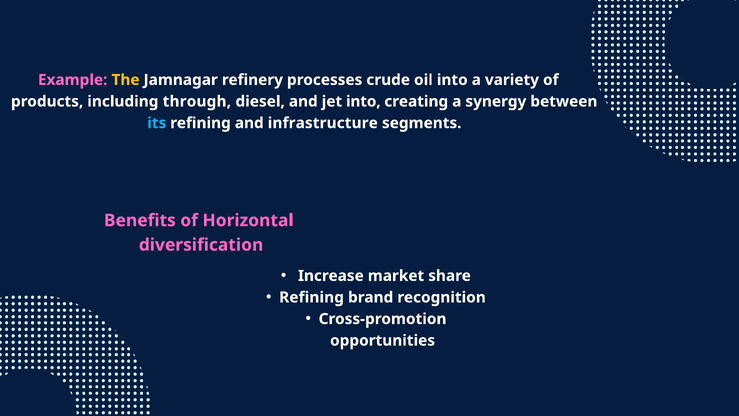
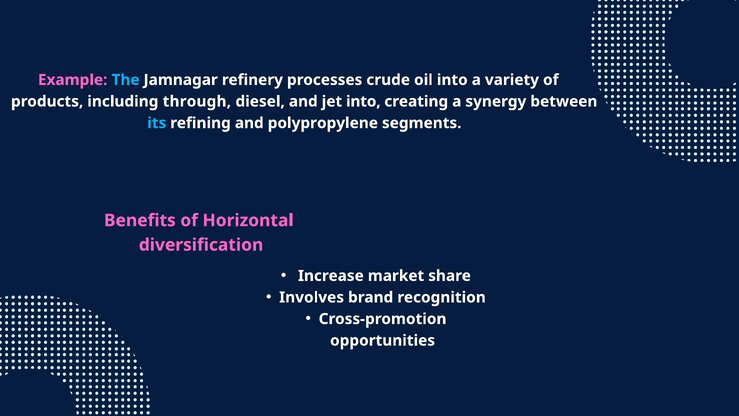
The colour: yellow -> light blue (126, 80)
infrastructure: infrastructure -> polypropylene (323, 123)
Refining: Refining -> Involves (312, 297)
